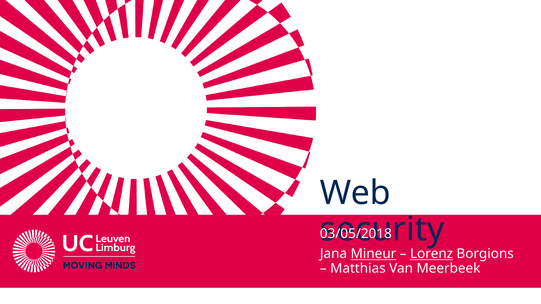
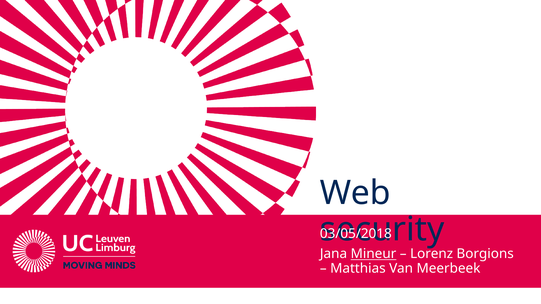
Lorenz underline: present -> none (432, 254)
